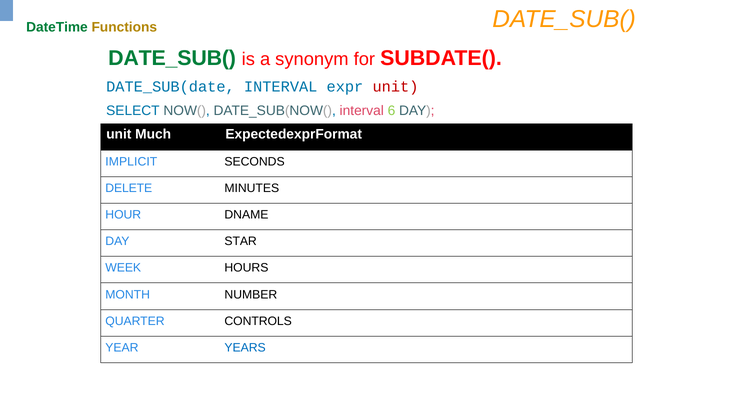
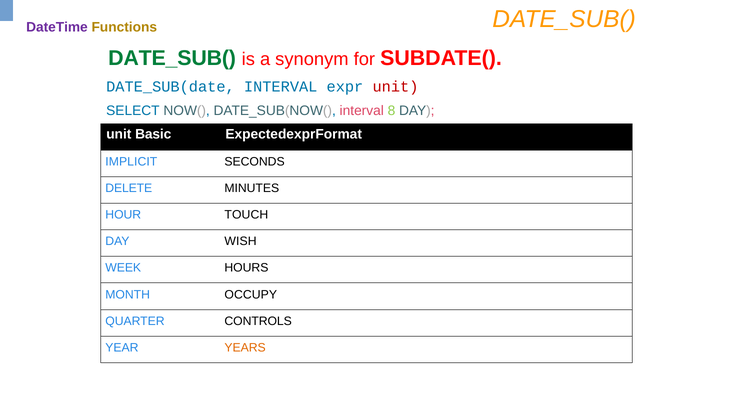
DateTime colour: green -> purple (57, 27)
6: 6 -> 8 (391, 111)
Much: Much -> Basic (153, 134)
DNAME: DNAME -> TOUCH (246, 215)
STAR: STAR -> WISH (241, 242)
NUMBER: NUMBER -> OCCUPY (251, 295)
YEARS colour: blue -> orange (245, 348)
